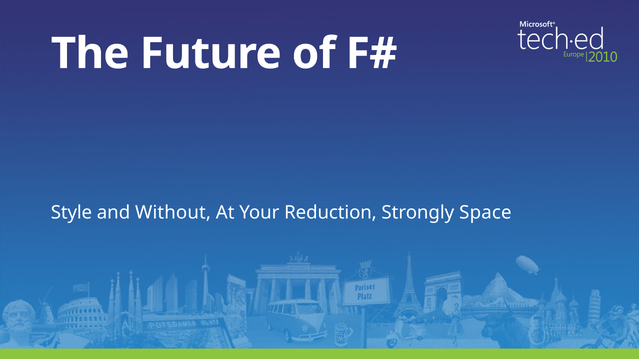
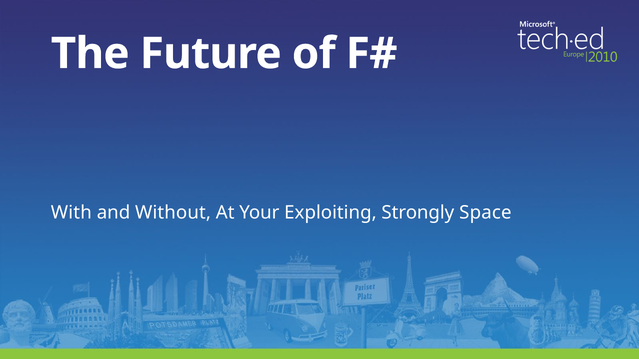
Style: Style -> With (71, 213)
Reduction: Reduction -> Exploiting (330, 213)
